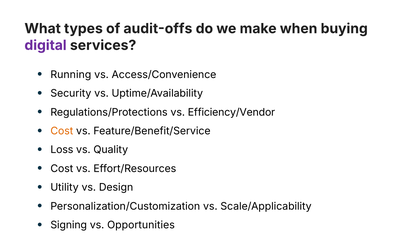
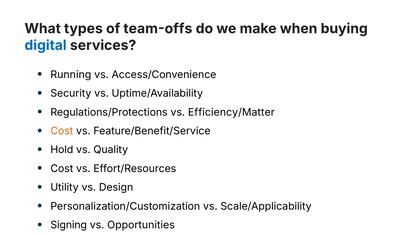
audit-offs: audit-offs -> team-offs (158, 29)
digital colour: purple -> blue (46, 45)
Efficiency/Vendor: Efficiency/Vendor -> Efficiency/Matter (231, 112)
Loss: Loss -> Hold (62, 150)
